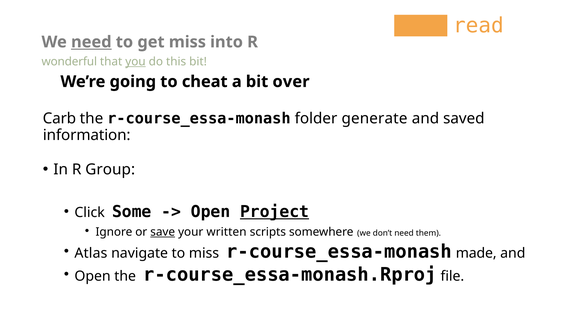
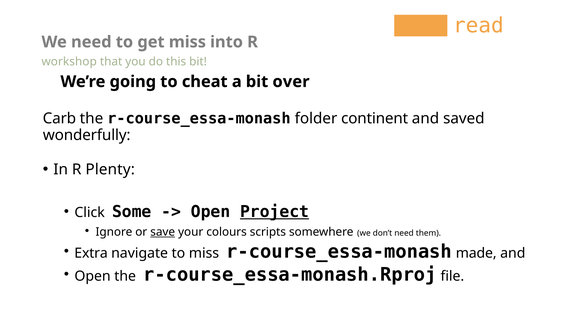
need underline: present -> none (91, 42)
wonderful: wonderful -> workshop (69, 62)
you underline: present -> none (135, 62)
generate: generate -> continent (375, 119)
information: information -> wonderfully (87, 135)
Group: Group -> Plenty (110, 170)
written: written -> colours (227, 232)
Atlas: Atlas -> Extra (91, 253)
